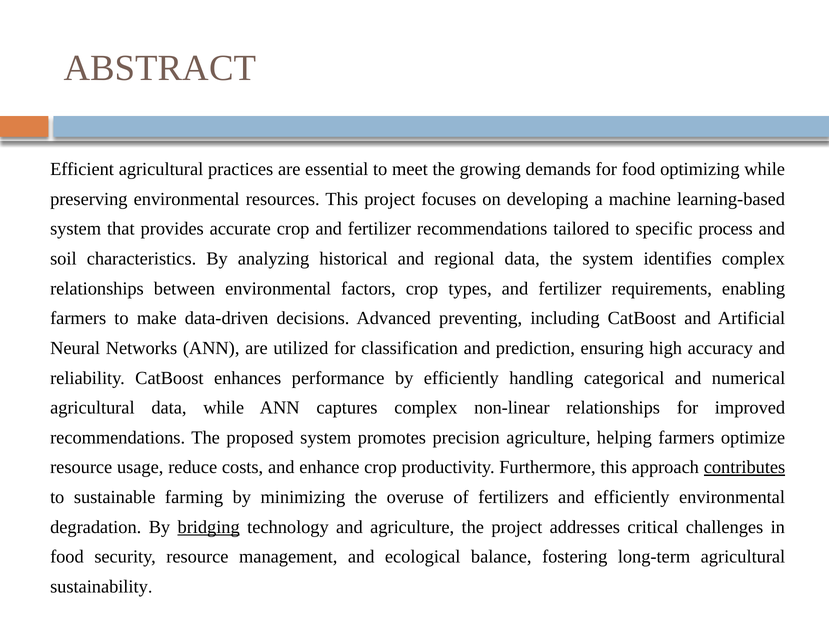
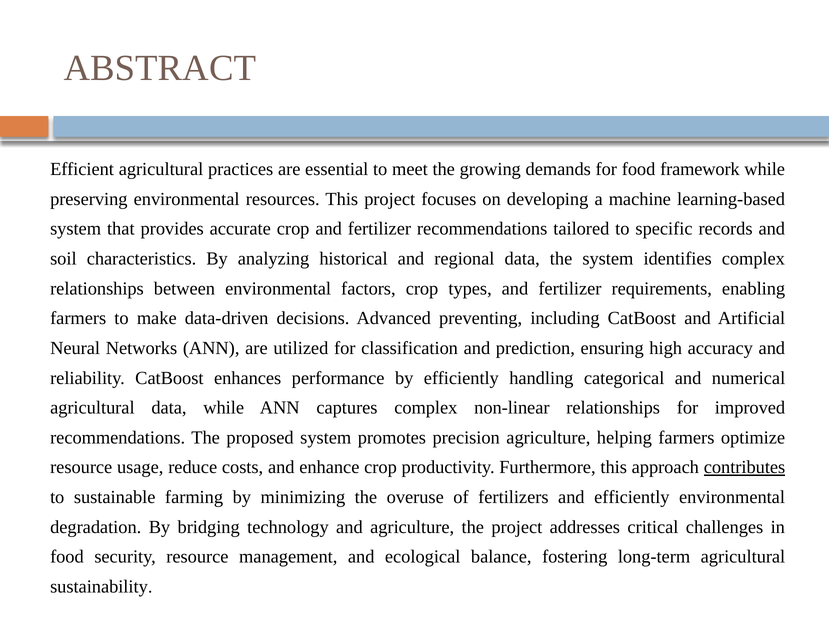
optimizing: optimizing -> framework (700, 169)
process: process -> records (726, 229)
bridging underline: present -> none (209, 527)
